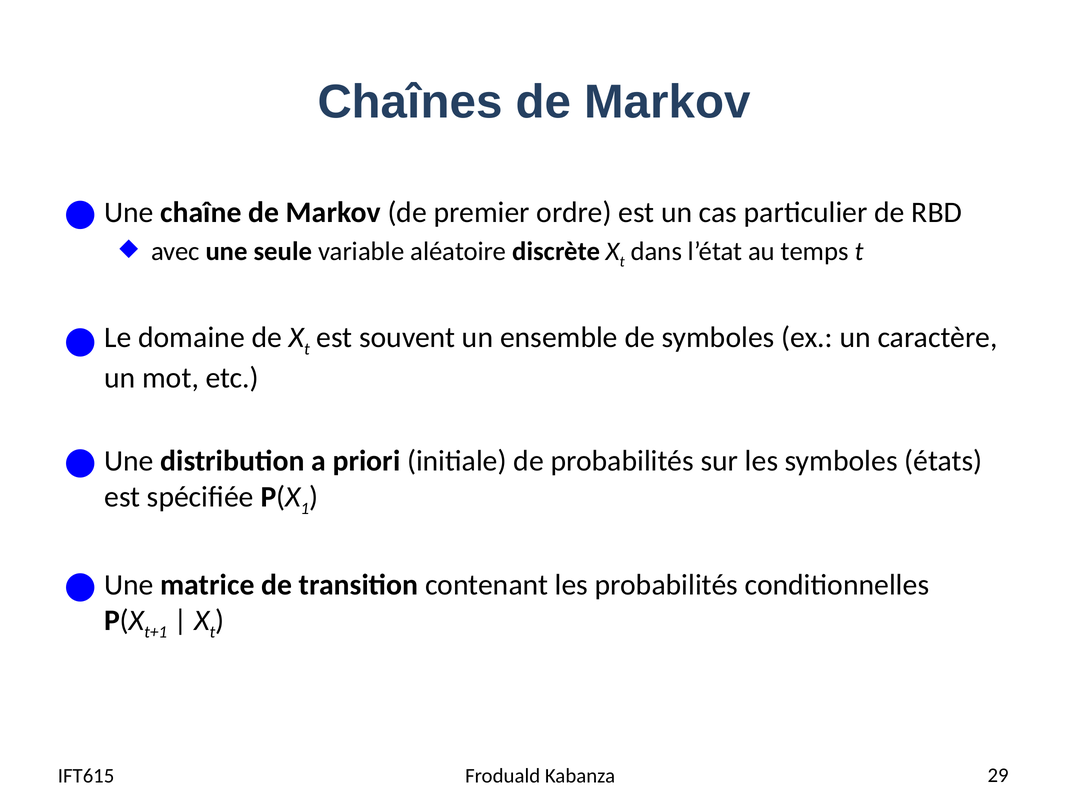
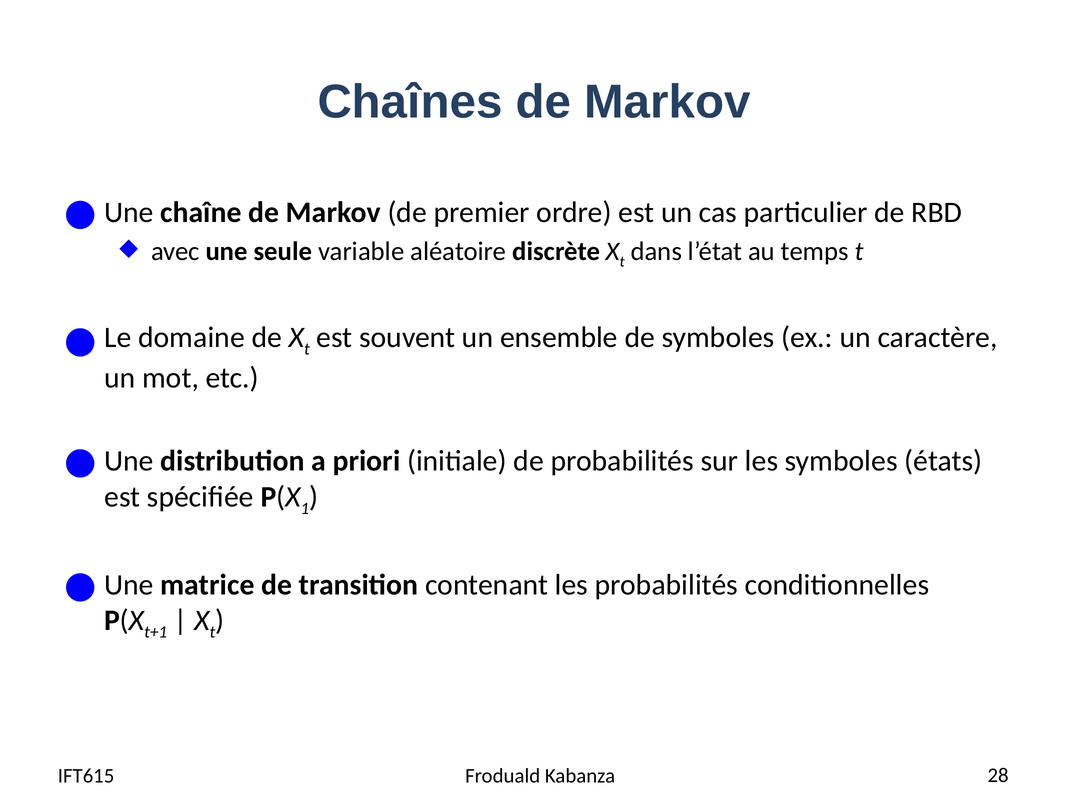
29: 29 -> 28 (998, 775)
